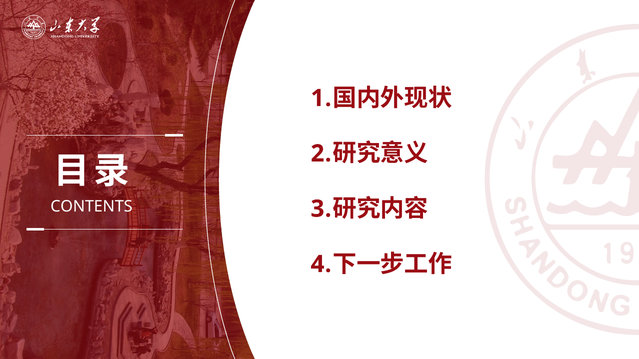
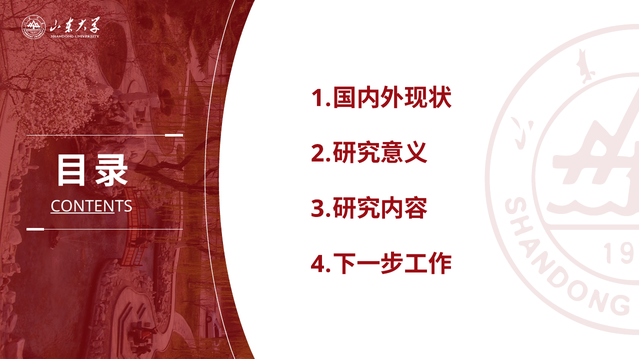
CONTEN underline: none -> present (83, 207)
